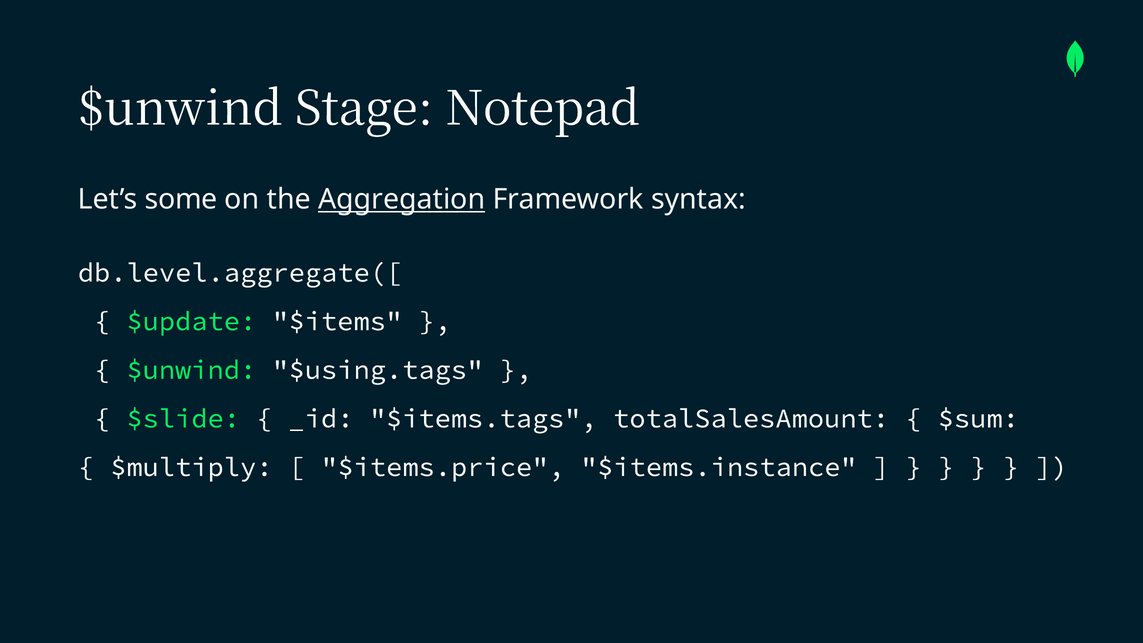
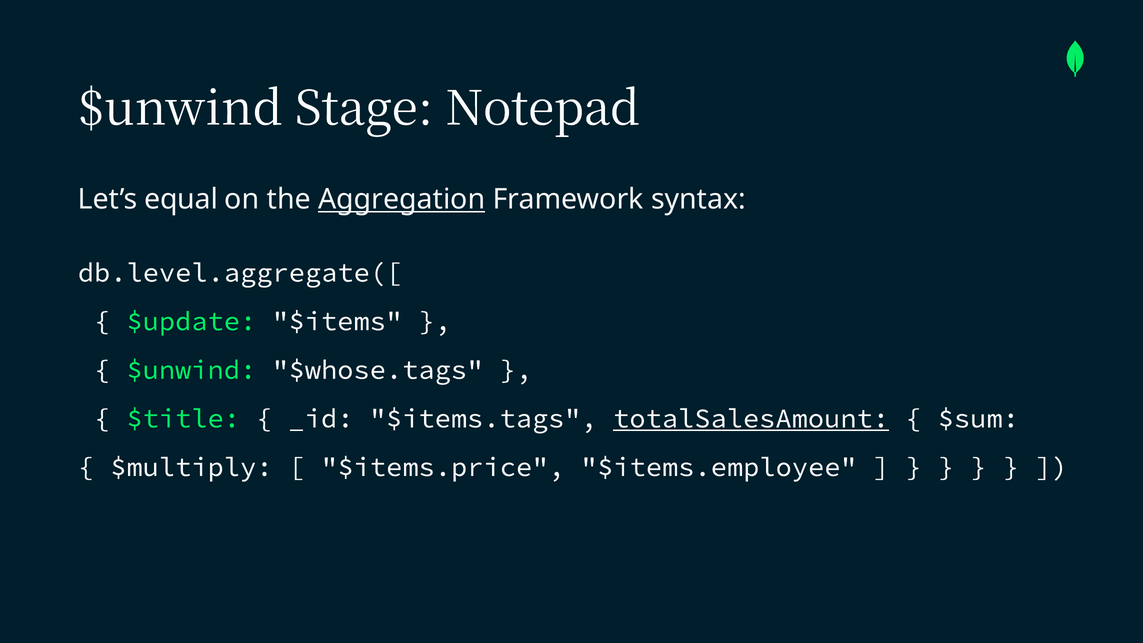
some: some -> equal (181, 199)
$using.tags: $using.tags -> $whose.tags (378, 370)
$slide: $slide -> $title (183, 418)
totalSalesAmount underline: none -> present (751, 418)
$items.instance: $items.instance -> $items.employee (719, 467)
